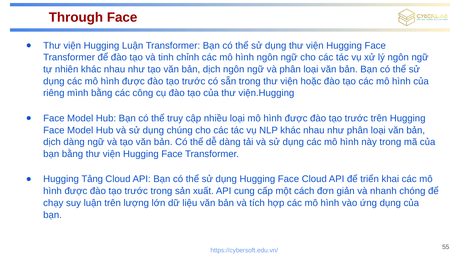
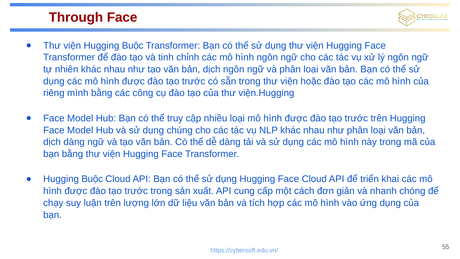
viện Hugging Luận: Luận -> Buộc (133, 45)
Tảng: Tảng -> Buộc (92, 179)
